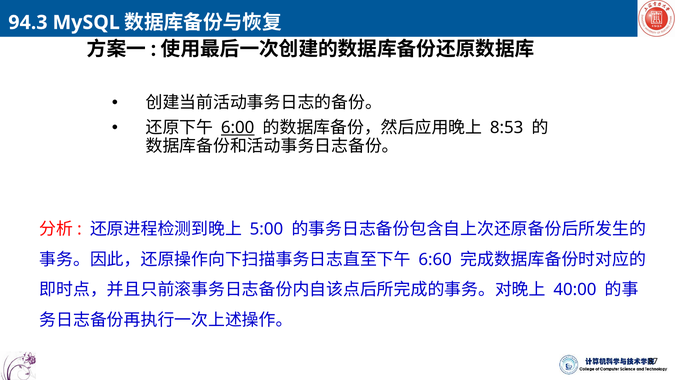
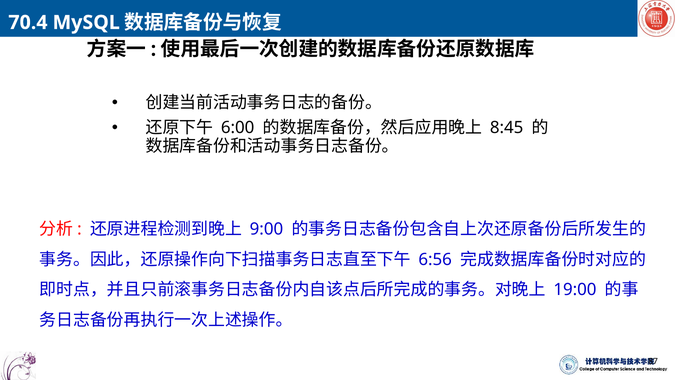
94.3: 94.3 -> 70.4 (28, 22)
6:00 underline: present -> none (238, 128)
8:53: 8:53 -> 8:45 (507, 128)
5:00: 5:00 -> 9:00 (266, 229)
6:60: 6:60 -> 6:56 (435, 259)
40:00: 40:00 -> 19:00 (575, 290)
